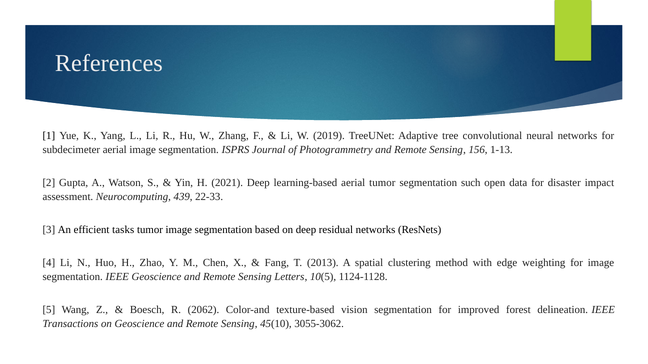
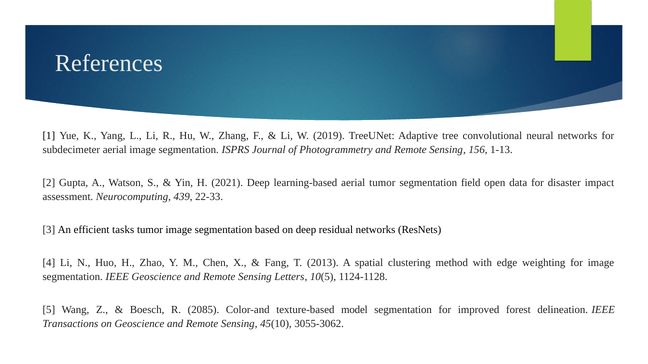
such: such -> field (471, 183)
2062: 2062 -> 2085 (203, 310)
vision: vision -> model (354, 310)
